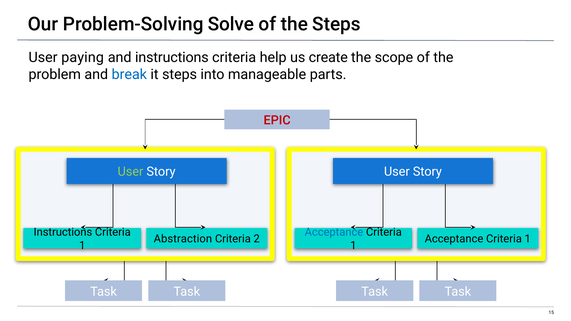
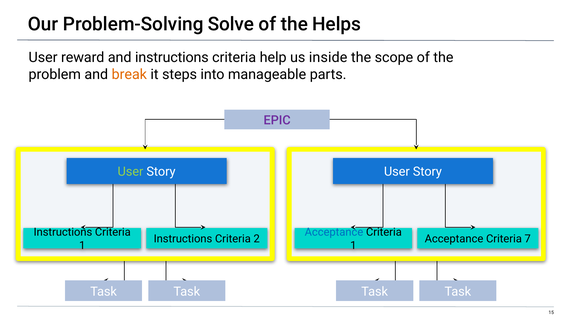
the Steps: Steps -> Helps (337, 24)
paying: paying -> reward (83, 57)
create: create -> inside (328, 57)
break colour: blue -> orange (129, 75)
EPIC colour: red -> purple (277, 120)
Abstraction: Abstraction -> Instructions (183, 239)
1: 1 -> 7 (528, 239)
